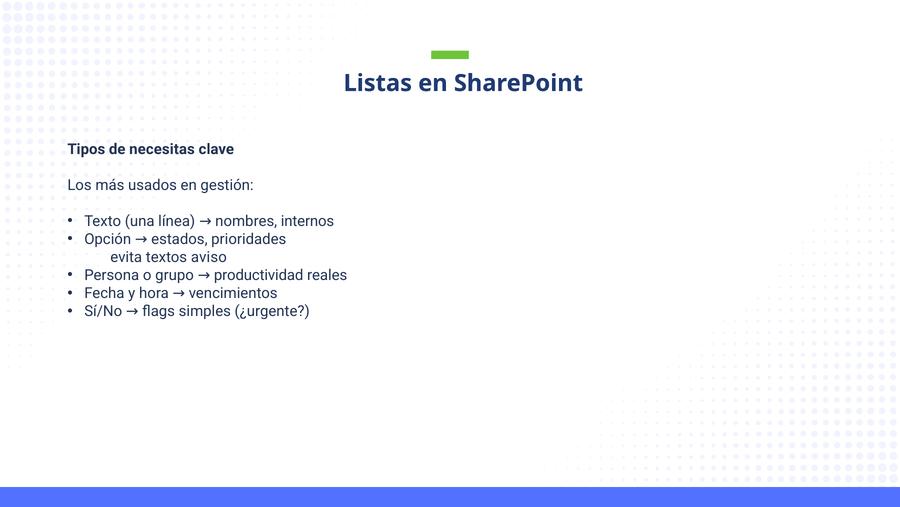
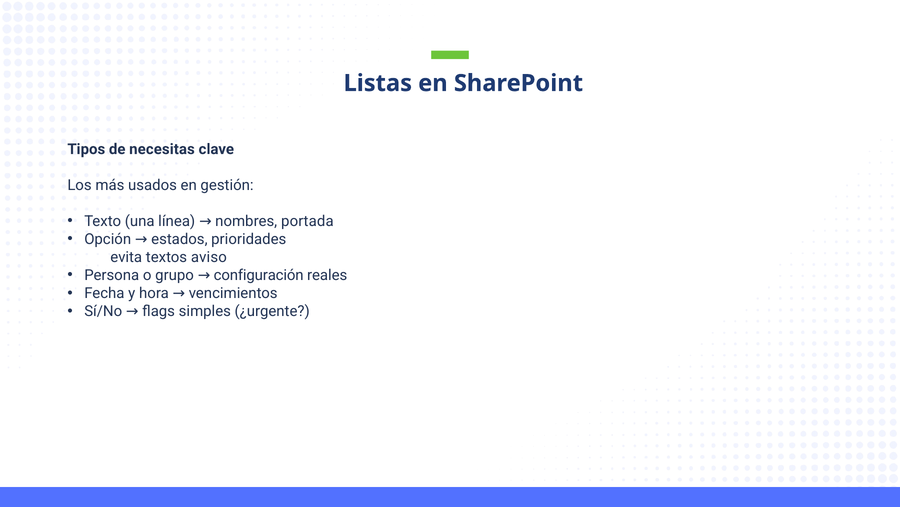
internos: internos -> portada (307, 221)
productividad: productividad -> configuración (259, 275)
